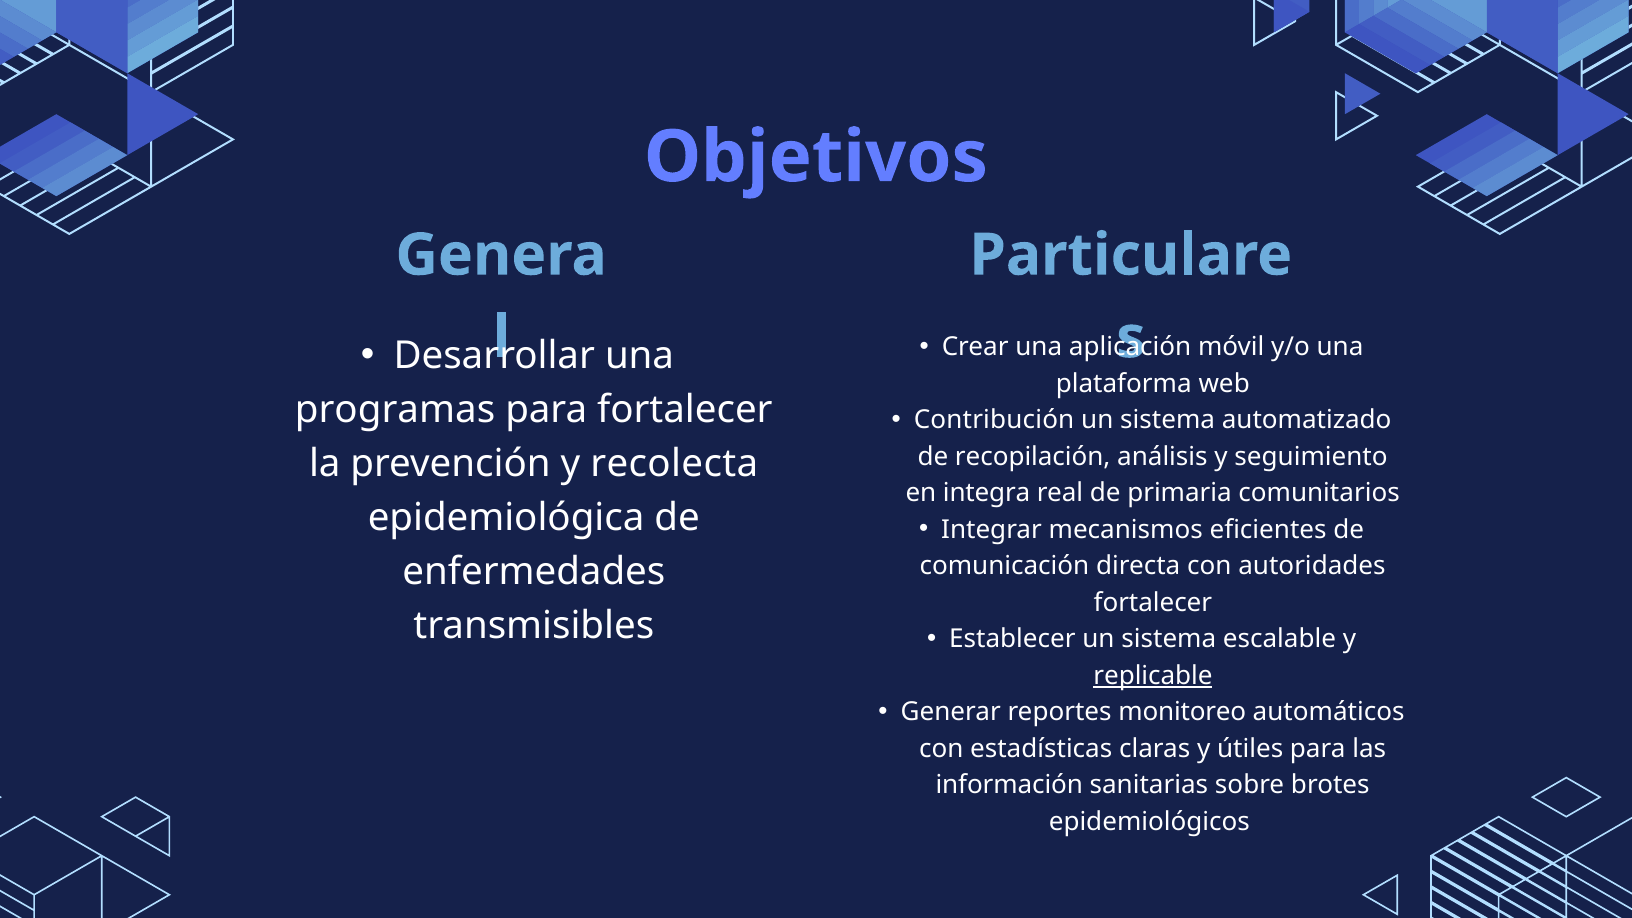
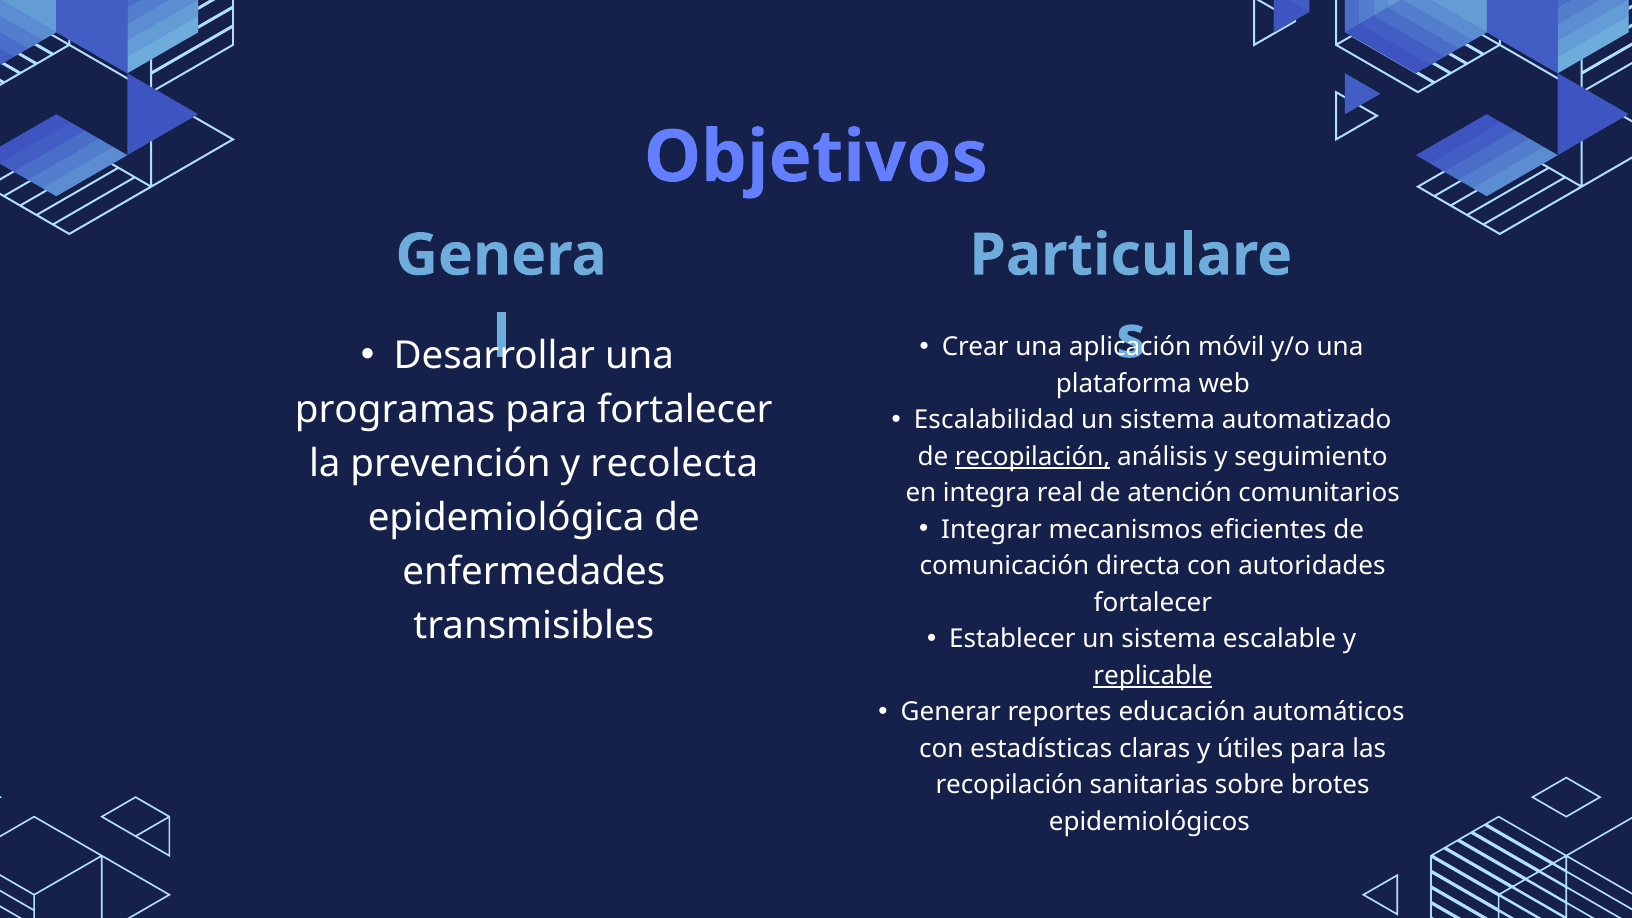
Contribución: Contribución -> Escalabilidad (994, 420)
recopilación underline: none -> present (1033, 457)
primaria: primaria -> atención (1180, 493)
monitoreo: monitoreo -> educación (1182, 712)
información: información -> recopilación (1009, 785)
